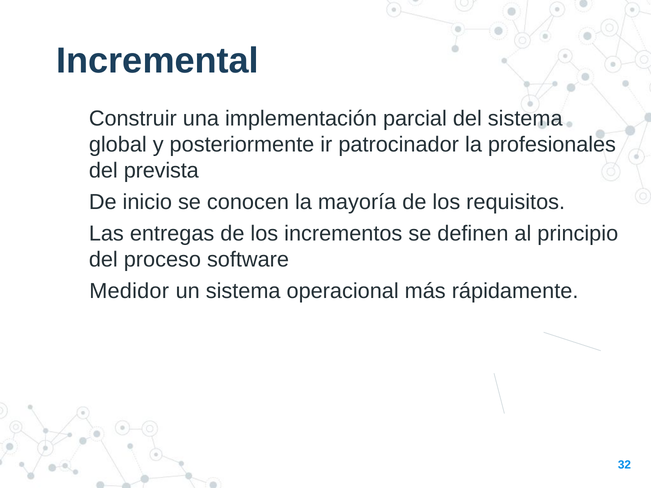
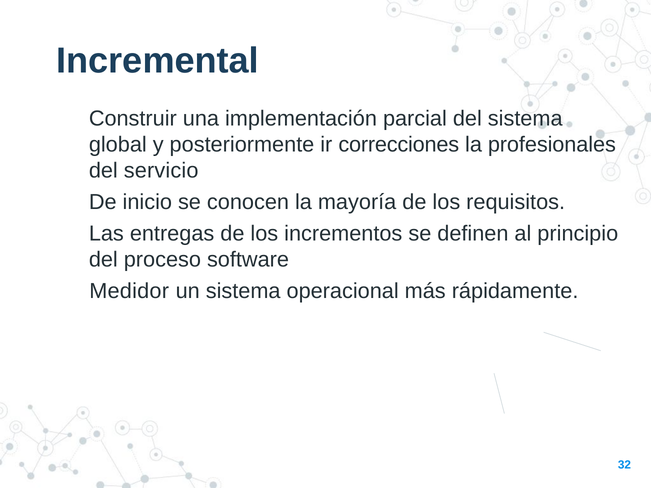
patrocinador: patrocinador -> correcciones (399, 145)
prevista: prevista -> servicio (161, 171)
